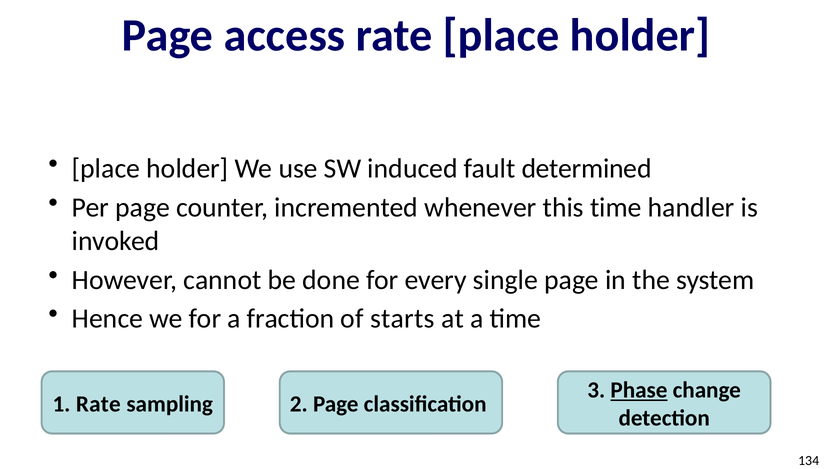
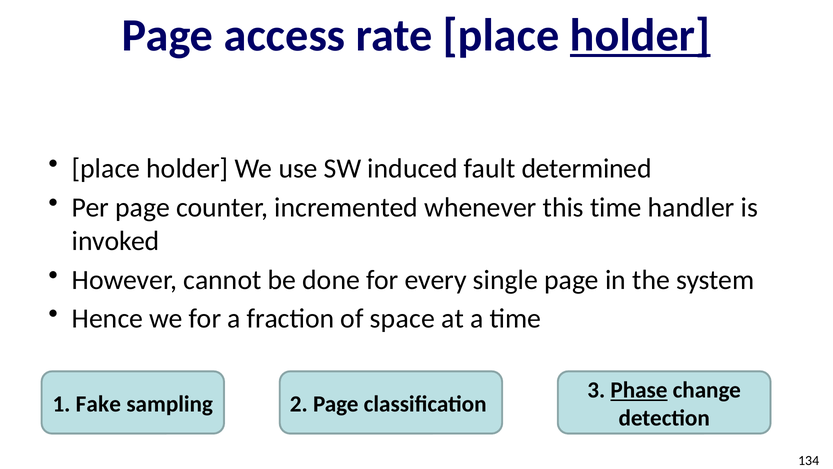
holder underline: none -> present (640, 35)
starts: starts -> space (402, 319)
1 Rate: Rate -> Fake (98, 404)
